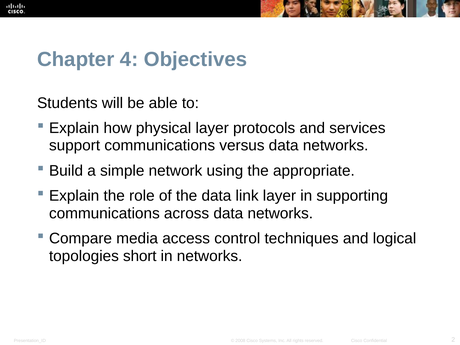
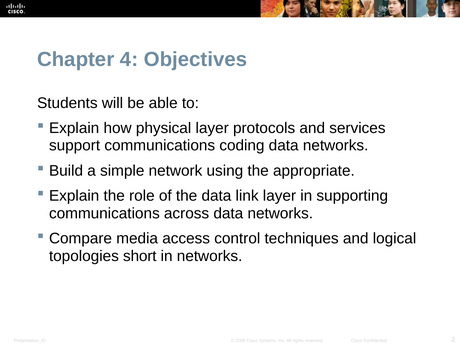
versus: versus -> coding (242, 146)
